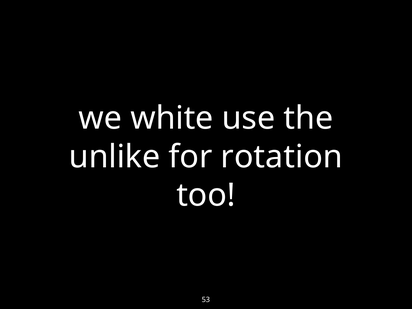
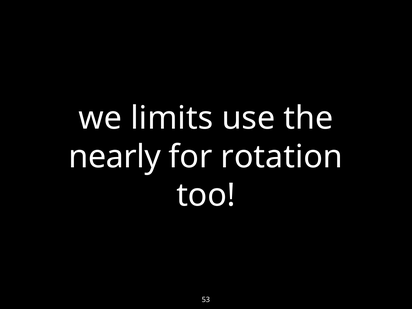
white: white -> limits (172, 118)
unlike: unlike -> nearly (115, 157)
